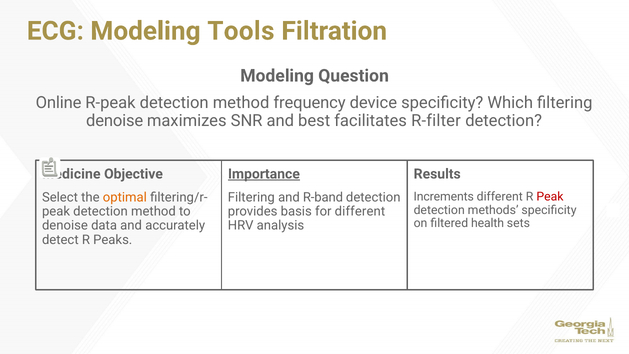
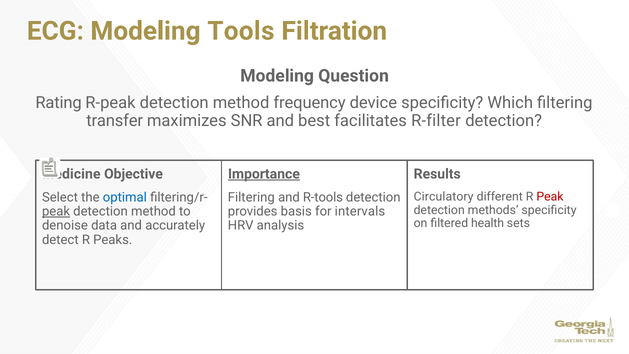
Online: Online -> Rating (59, 103)
denoise: denoise -> transfer (115, 121)
Increments: Increments -> Circulatory (444, 197)
optimal colour: orange -> blue (125, 197)
R-band: R-band -> R-tools (323, 197)
peak underline: none -> present (56, 211)
for different: different -> intervals (360, 211)
